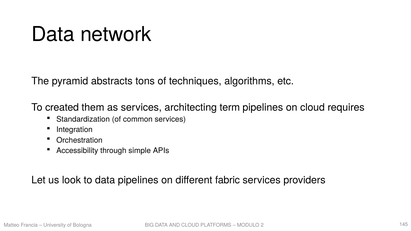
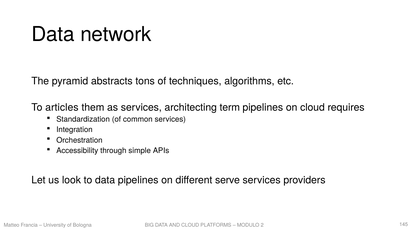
created: created -> articles (62, 108)
fabric: fabric -> serve (228, 180)
